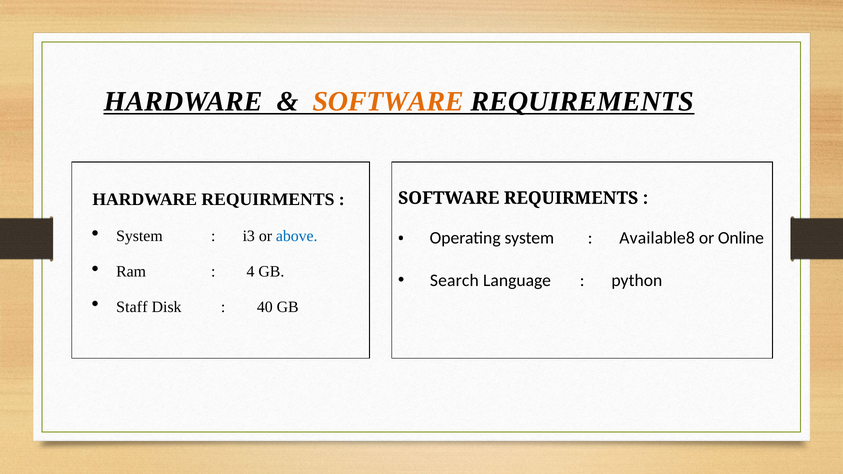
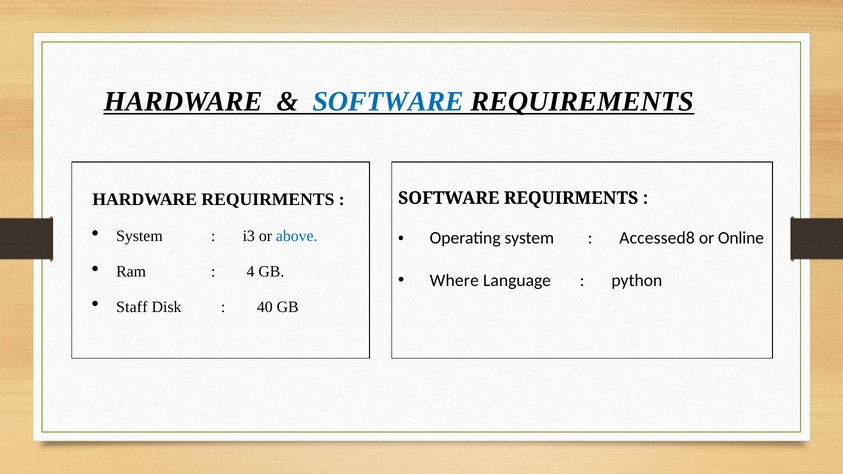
SOFTWARE colour: orange -> blue (388, 102)
Available8: Available8 -> Accessed8 (657, 238)
Search: Search -> Where (454, 280)
